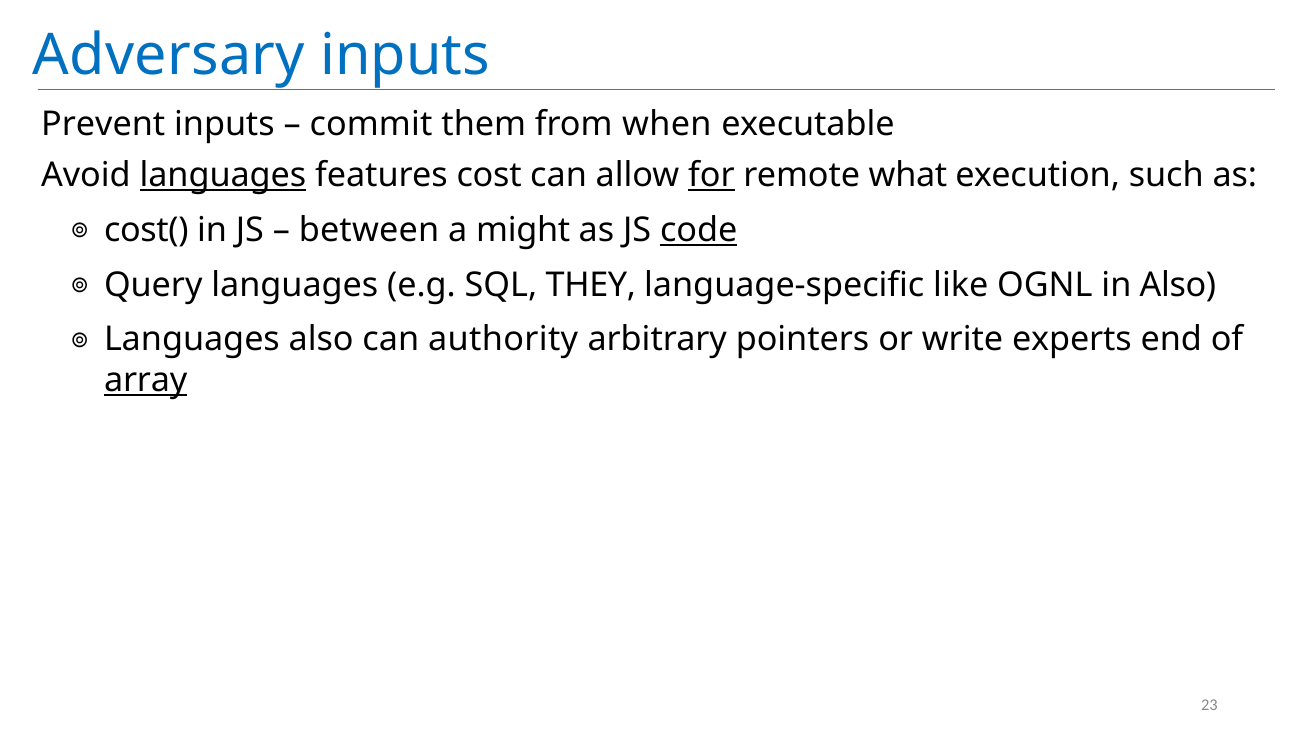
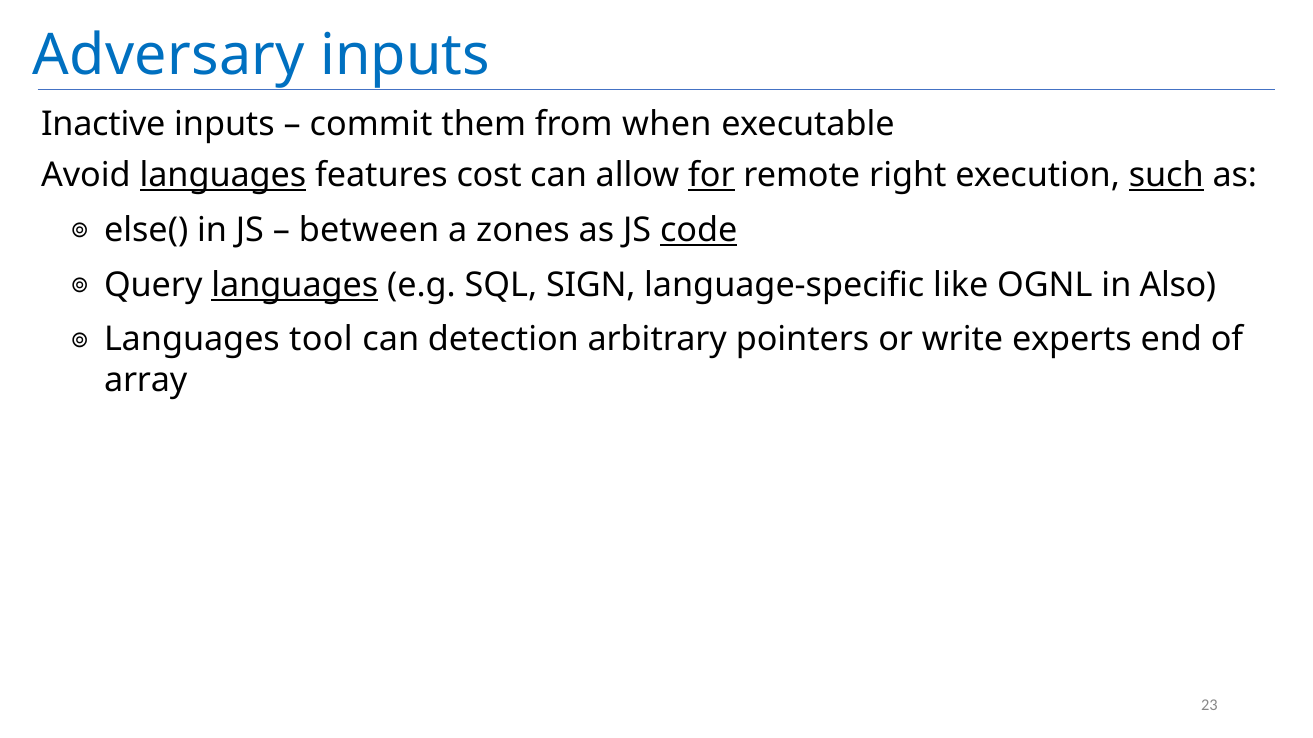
Prevent: Prevent -> Inactive (103, 125)
what: what -> right (908, 175)
such underline: none -> present (1166, 175)
cost(: cost( -> else( (146, 231)
might: might -> zones (523, 231)
languages underline: none -> present (295, 285)
THEY: THEY -> SIGN (591, 285)
Languages also: also -> tool (321, 340)
authority: authority -> detection (503, 340)
array underline: present -> none (146, 381)
